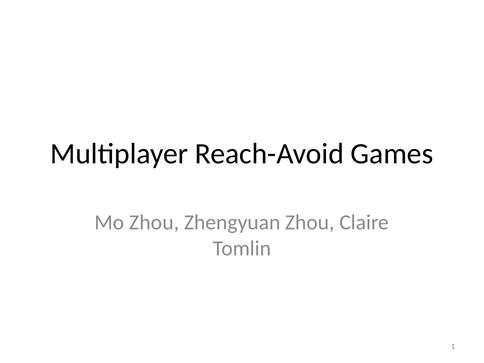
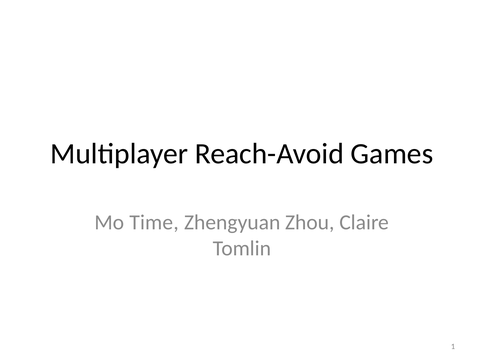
Mo Zhou: Zhou -> Time (154, 223)
